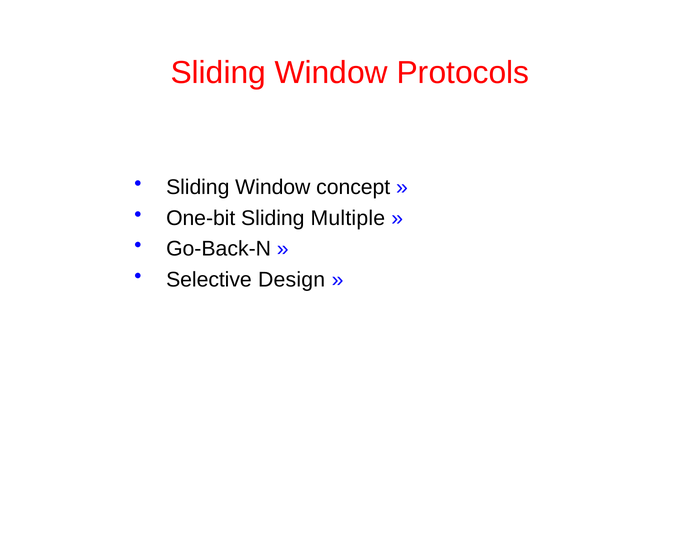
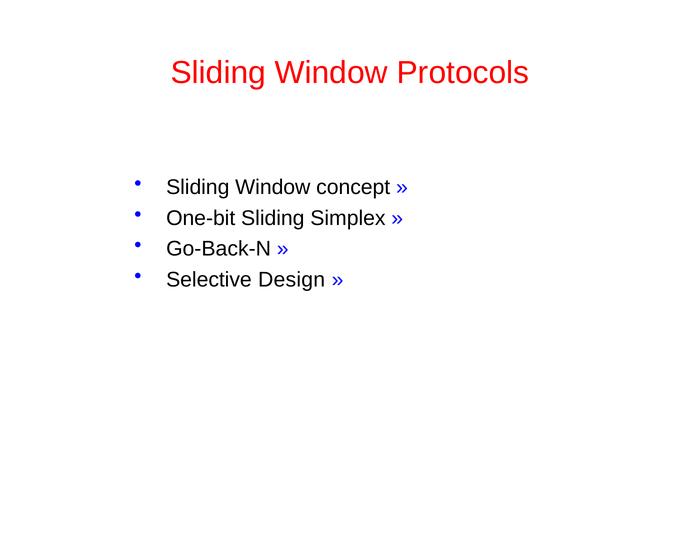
Multiple: Multiple -> Simplex (348, 218)
